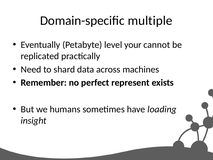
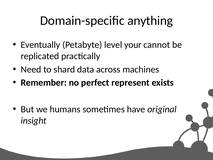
multiple: multiple -> anything (150, 21)
loading: loading -> original (162, 109)
